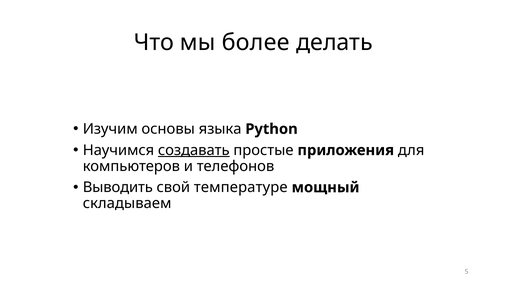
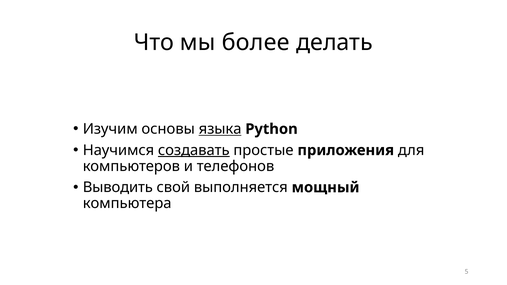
языка underline: none -> present (220, 129)
температуре: температуре -> выполняется (241, 188)
складываем: складываем -> компьютера (127, 203)
